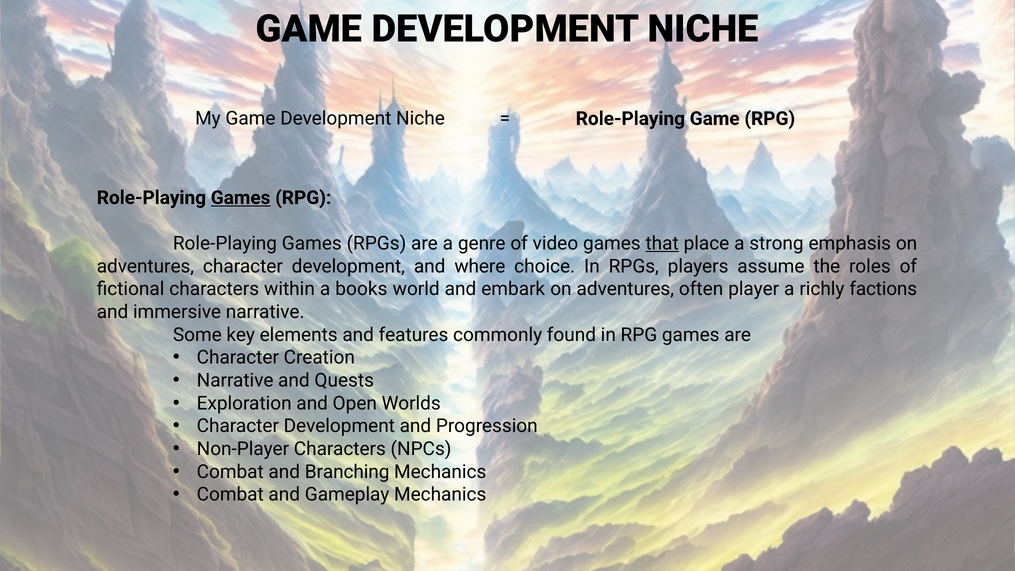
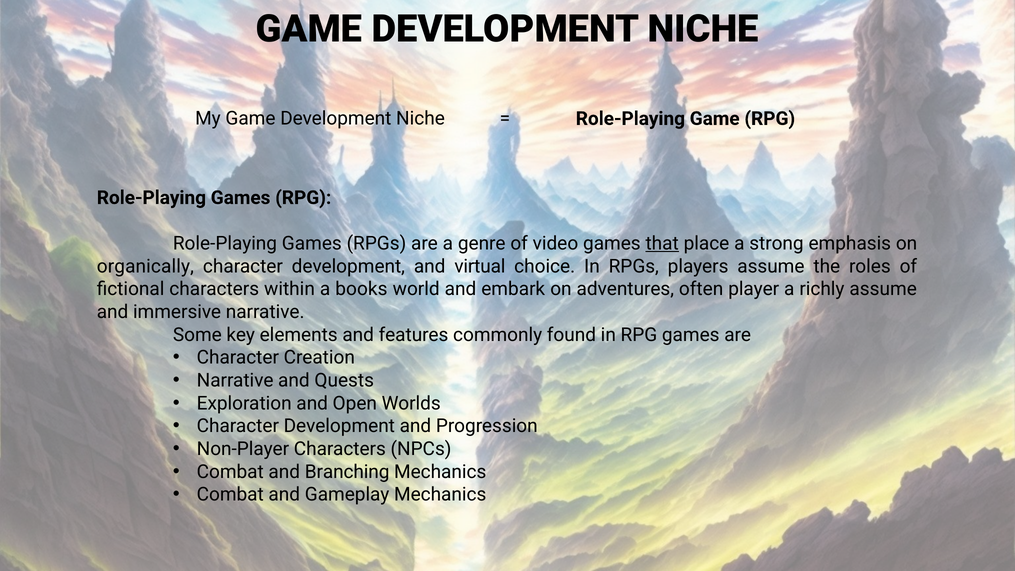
Games underline: present -> none (241, 198)
adventures: adventures -> organically (145, 266)
where: where -> virtual (480, 266)
richly factions: factions -> assume (883, 289)
